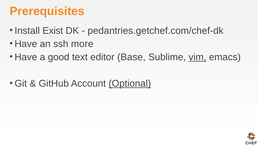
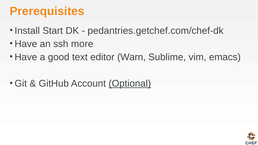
Exist: Exist -> Start (53, 31)
Base: Base -> Warn (131, 57)
vim underline: present -> none (197, 57)
